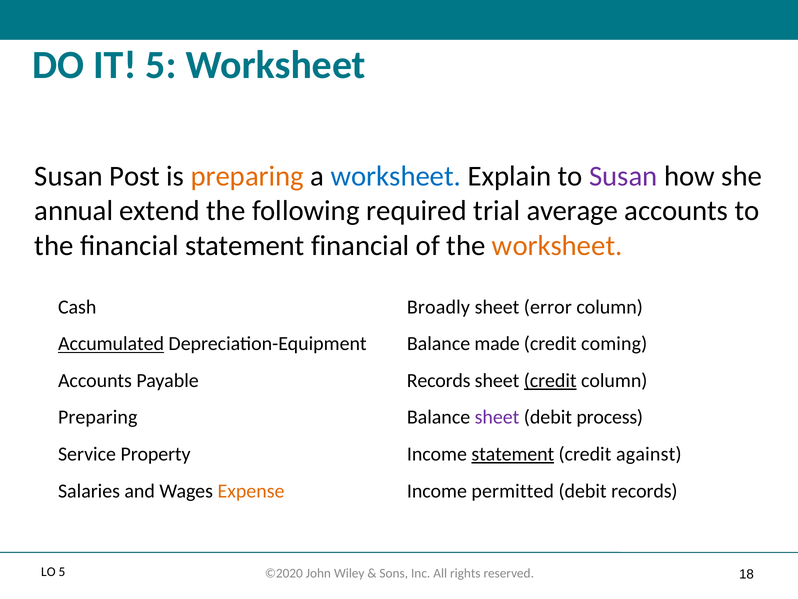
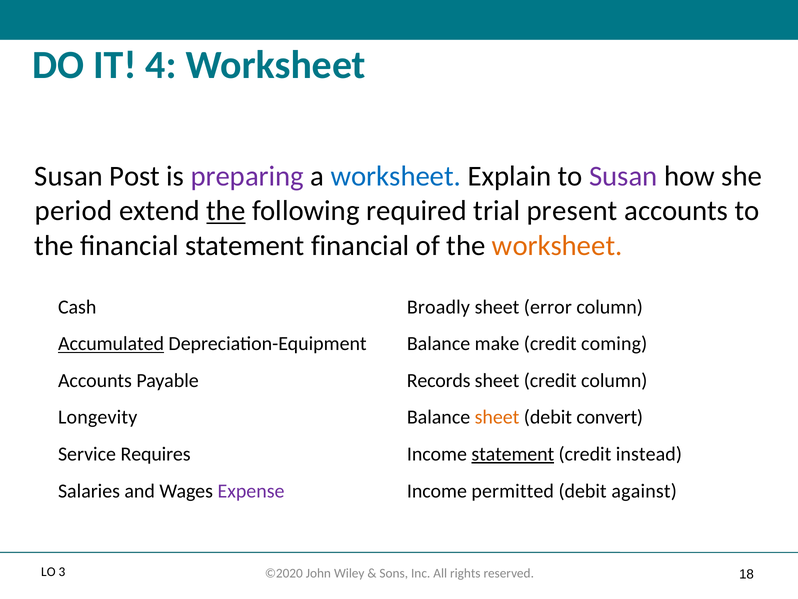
IT 5: 5 -> 4 (161, 65)
preparing colour: orange -> purple (247, 176)
annual: annual -> period (74, 211)
the underline: none -> present (226, 211)
average: average -> present (572, 211)
made: made -> make (497, 344)
credit underline: present -> none (550, 380)
Preparing: Preparing -> Longevity (98, 417)
sheet colour: purple -> orange (497, 417)
process: process -> convert (610, 417)
Property: Property -> Requires (156, 454)
against: against -> instead (649, 454)
Expense colour: orange -> purple (251, 491)
debit records: records -> against (644, 491)
O 5: 5 -> 3 (62, 571)
